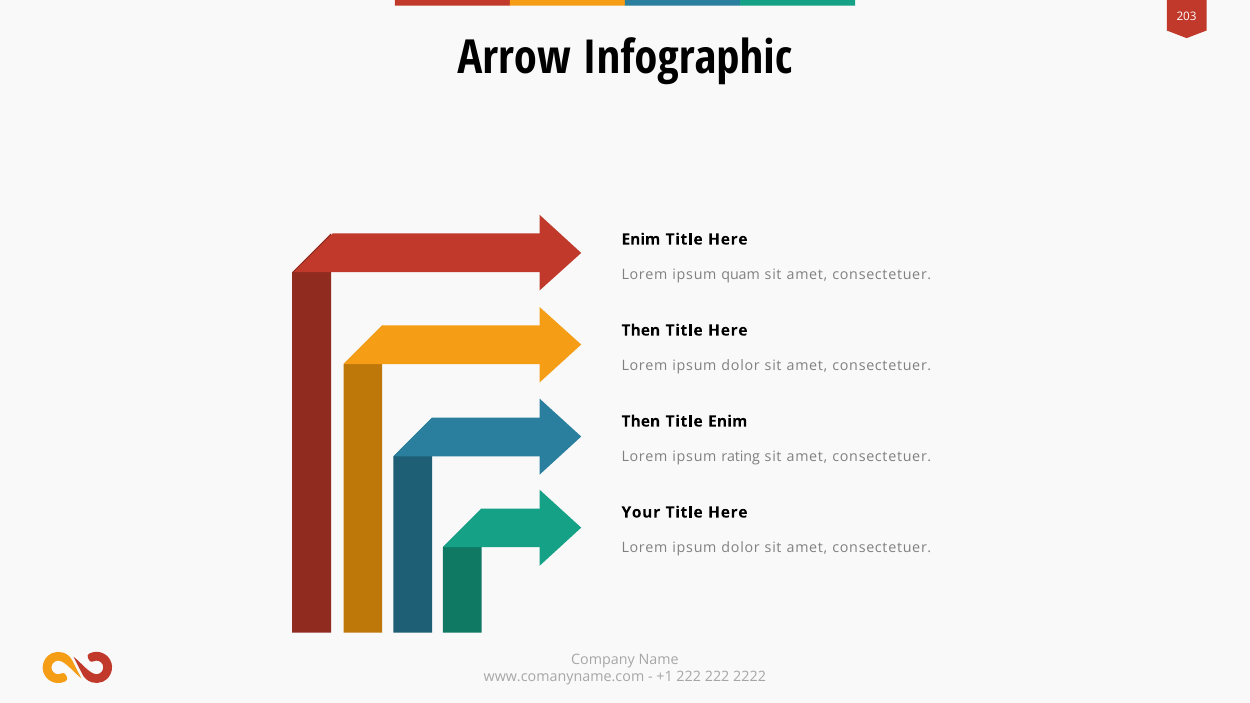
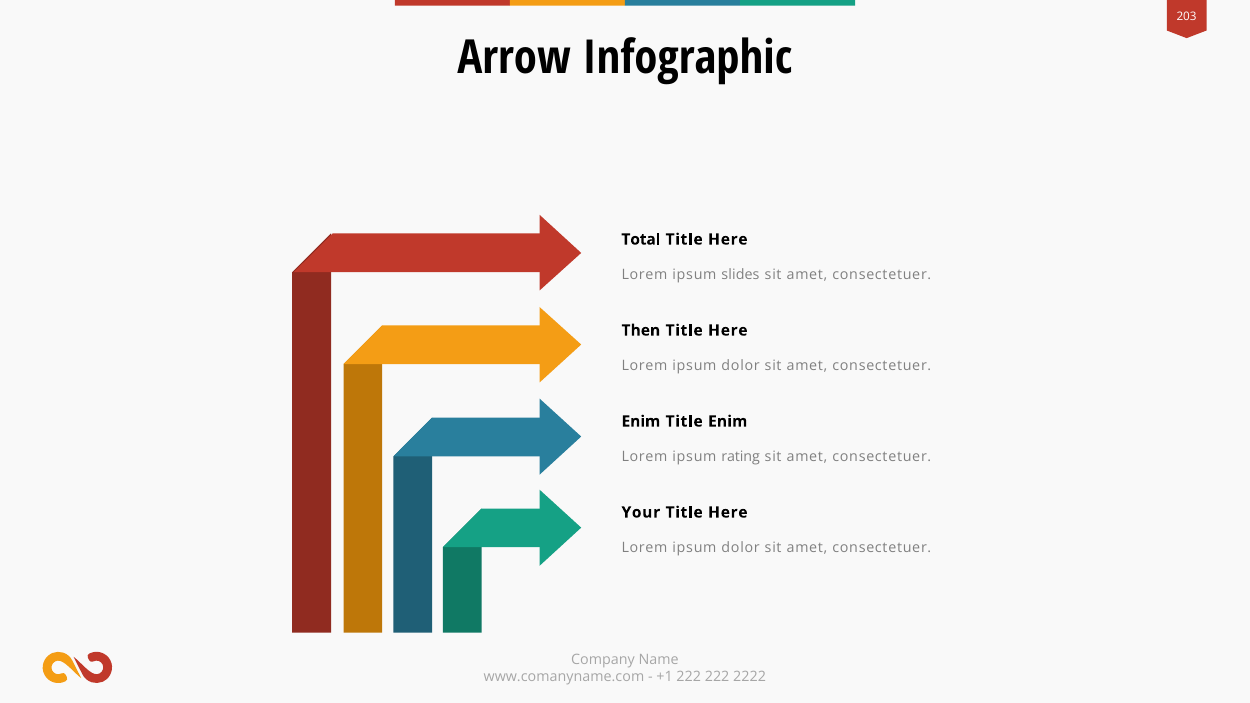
Enim: Enim -> Total (641, 239)
quam: quam -> slides (741, 274)
Then: Then -> Enim (641, 421)
